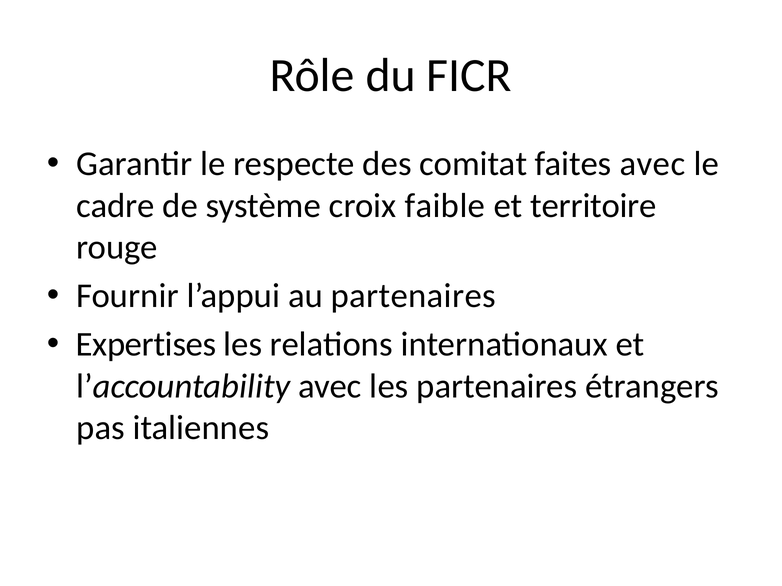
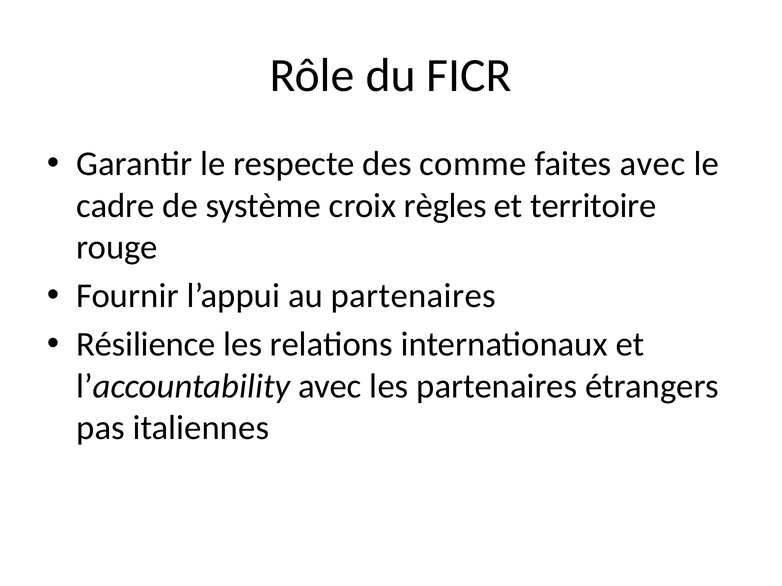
comitat: comitat -> comme (473, 164)
faible: faible -> règles (445, 206)
Expertises: Expertises -> Résilience (146, 345)
